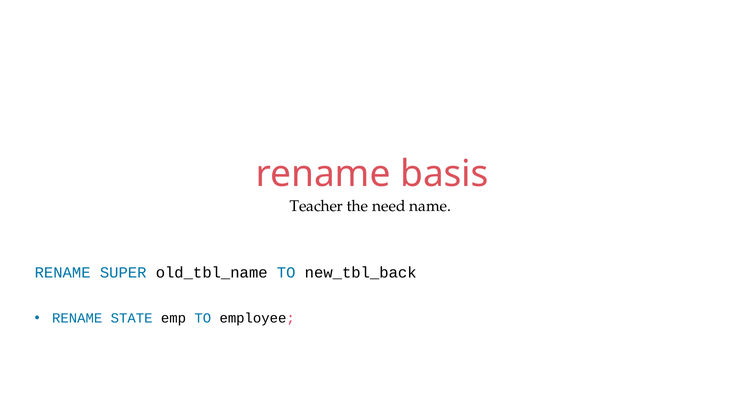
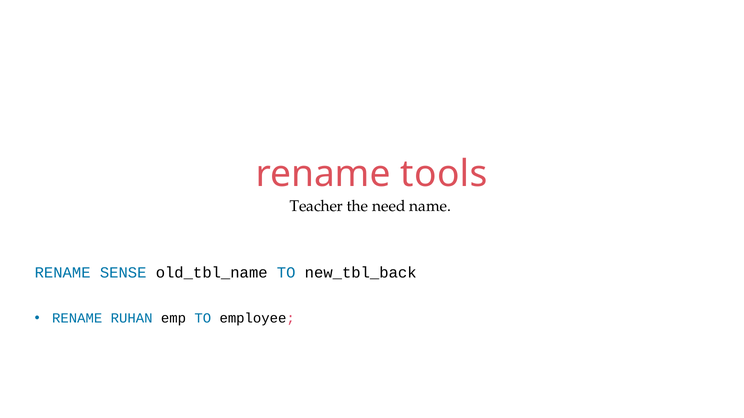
basis: basis -> tools (444, 174)
SUPER: SUPER -> SENSE (123, 273)
STATE: STATE -> RUHAN (132, 319)
